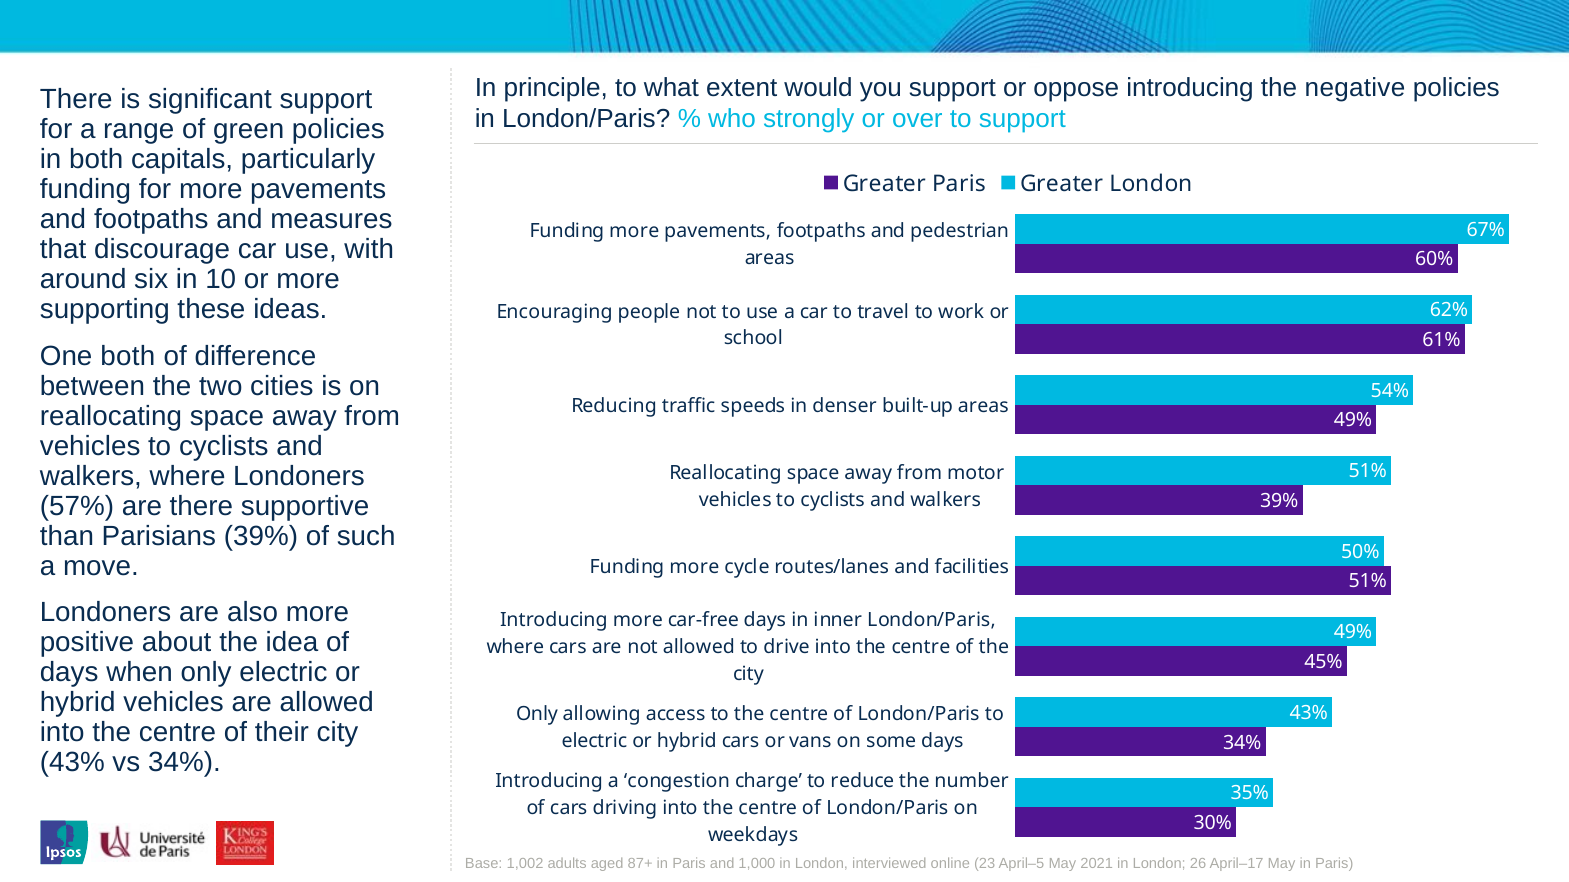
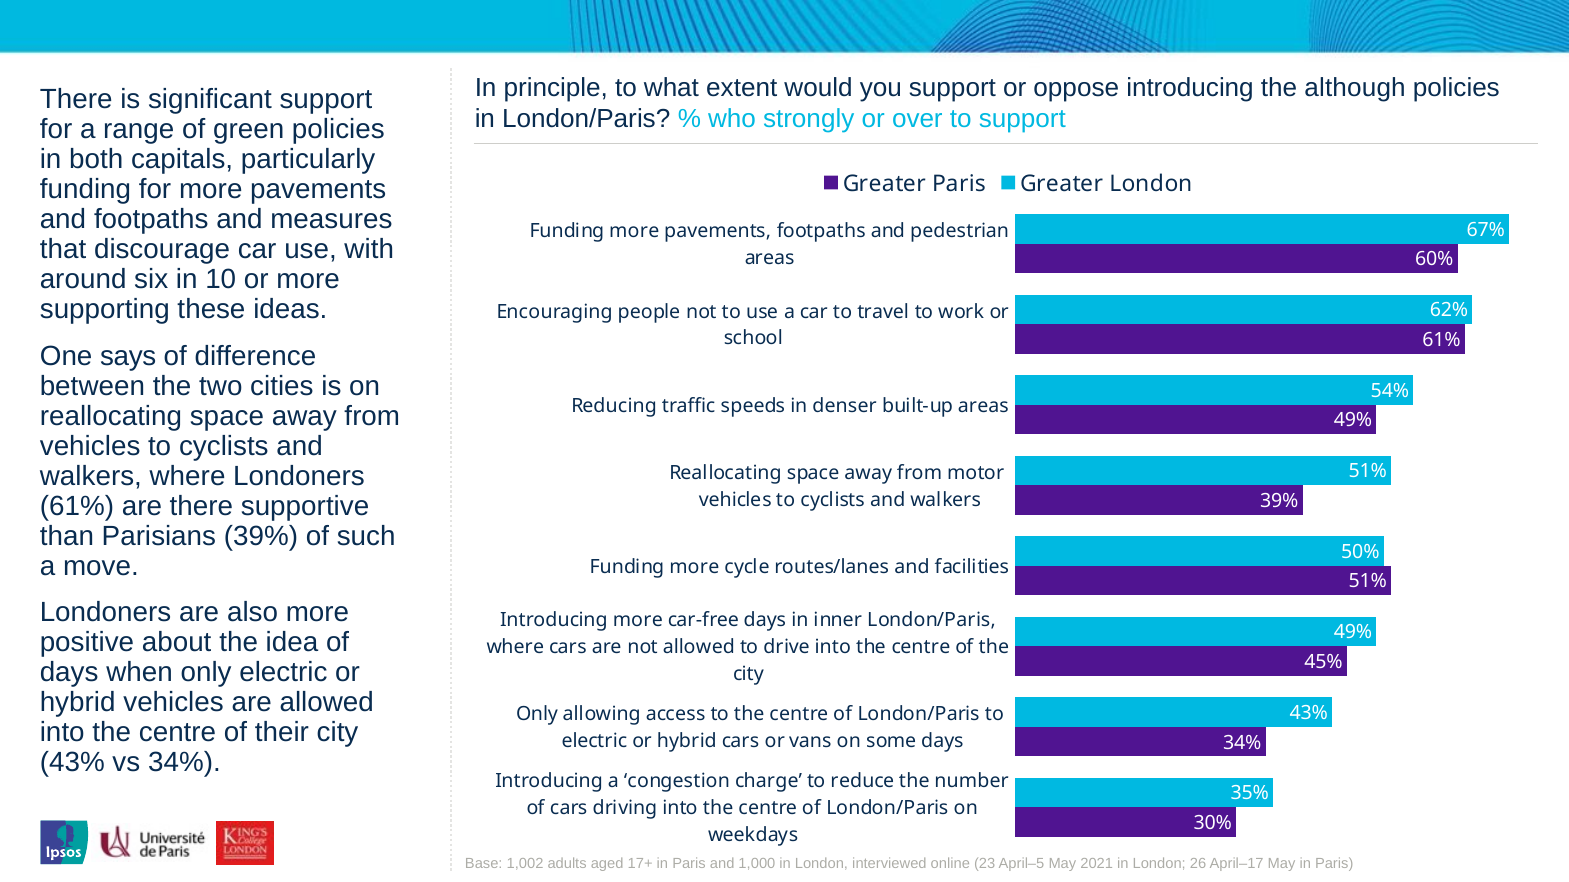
negative: negative -> although (1355, 88)
One both: both -> says (128, 356)
57%: 57% -> 61% (77, 506)
87+: 87+ -> 17+ (640, 864)
